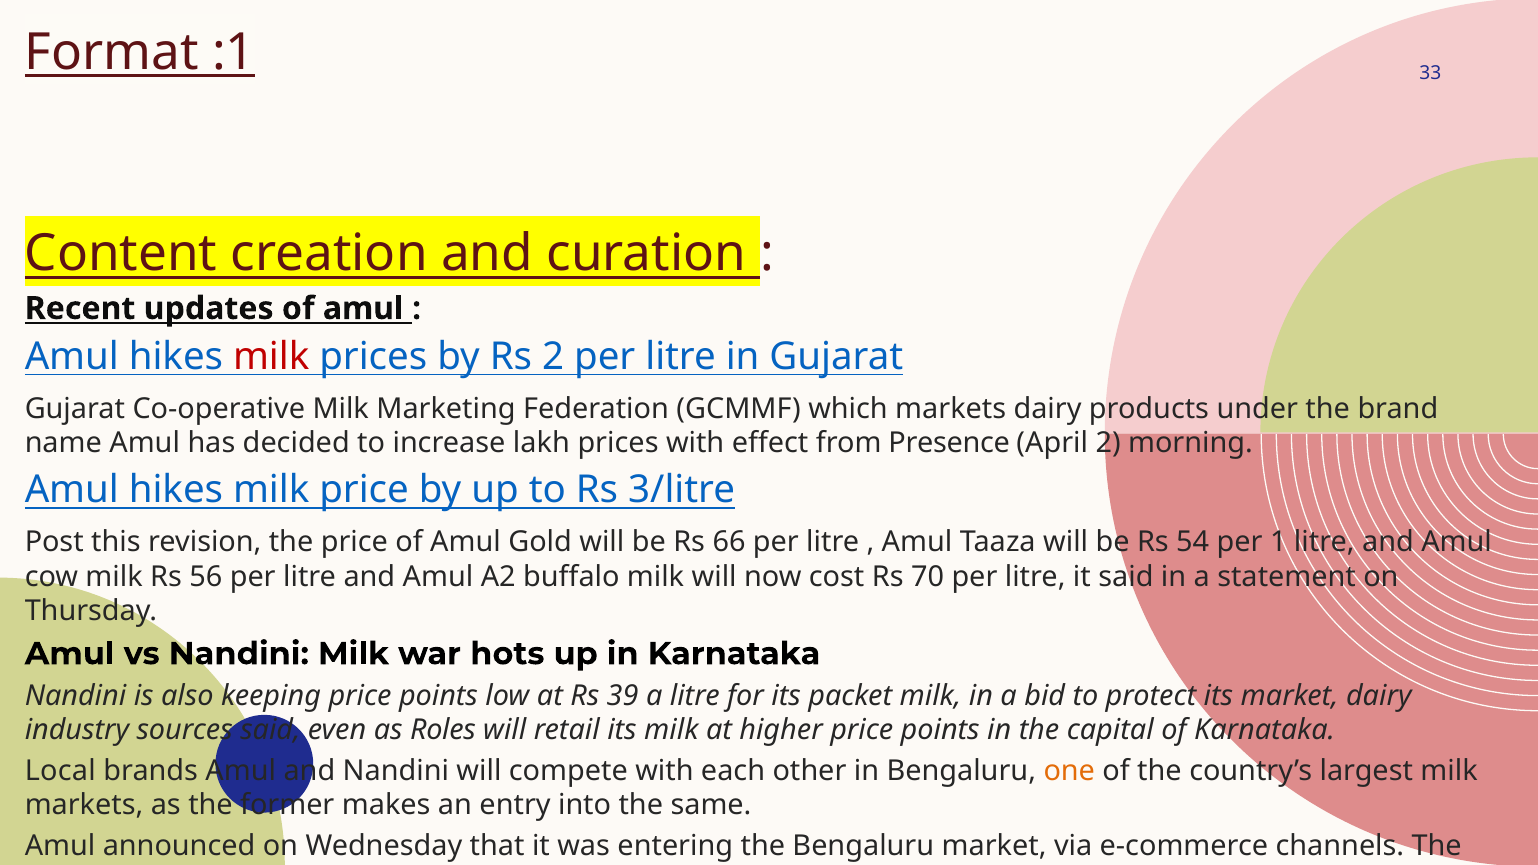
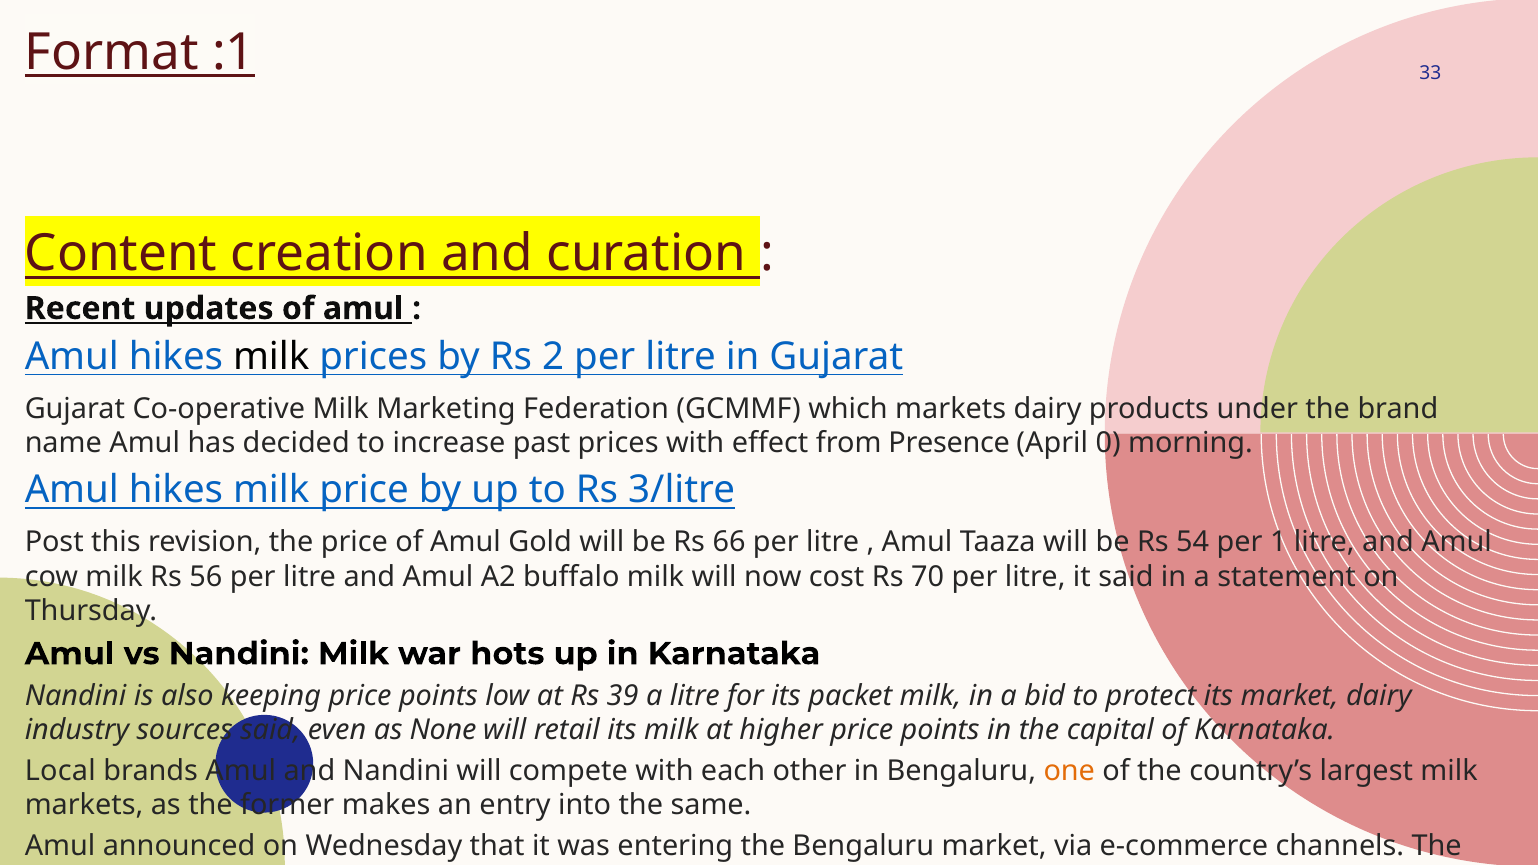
milk colour: red -> black (271, 357)
increase lakh: lakh -> past (542, 443)
April 2: 2 -> 0 (1108, 443)
Roles: Roles -> None (443, 730)
